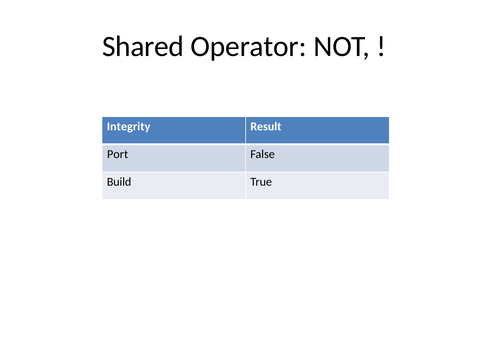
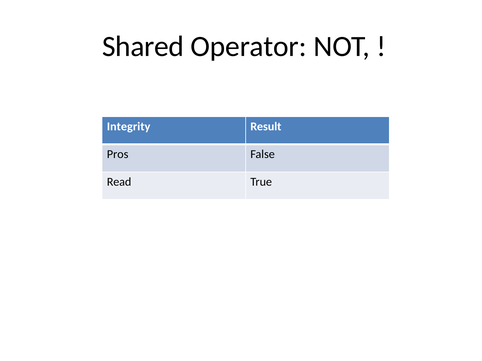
Port: Port -> Pros (118, 154)
Build: Build -> Read (119, 182)
